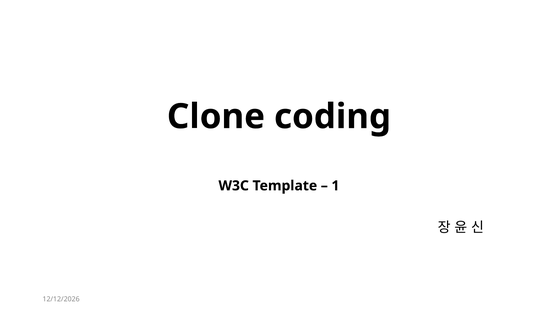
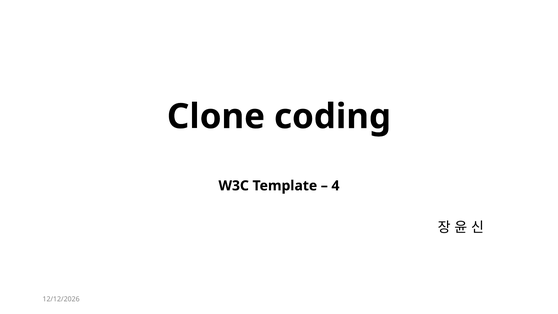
1: 1 -> 4 (335, 186)
